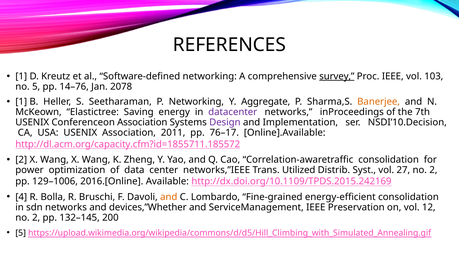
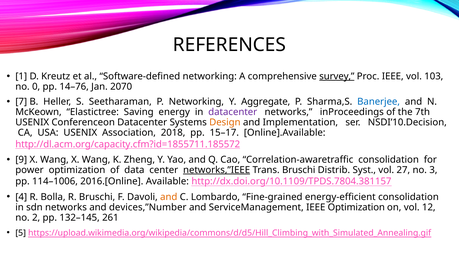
no 5: 5 -> 0 (36, 87)
2078: 2078 -> 2070 (121, 87)
1: 1 -> 7 (21, 102)
Banerjee colour: orange -> blue (379, 102)
Conferenceon Association: Association -> Datacenter (142, 123)
Design colour: purple -> orange (225, 123)
2011: 2011 -> 2018 (173, 133)
76–17: 76–17 -> 15–17 (224, 133)
2: 2 -> 9 (21, 160)
networks,”IEEE underline: none -> present (217, 170)
Trans Utilized: Utilized -> Bruschi (299, 170)
27 no 2: 2 -> 3 (433, 170)
129–1006: 129–1006 -> 114–1006 (55, 182)
http://dx.doi.org/10.1109/TPDS.2015.242169: http://dx.doi.org/10.1109/TPDS.2015.242169 -> http://dx.doi.org/10.1109/TPDS.7804.381157 (291, 182)
devices,”Whether: devices,”Whether -> devices,”Number (148, 207)
IEEE Preservation: Preservation -> Optimization (356, 207)
200: 200 -> 261 (110, 218)
